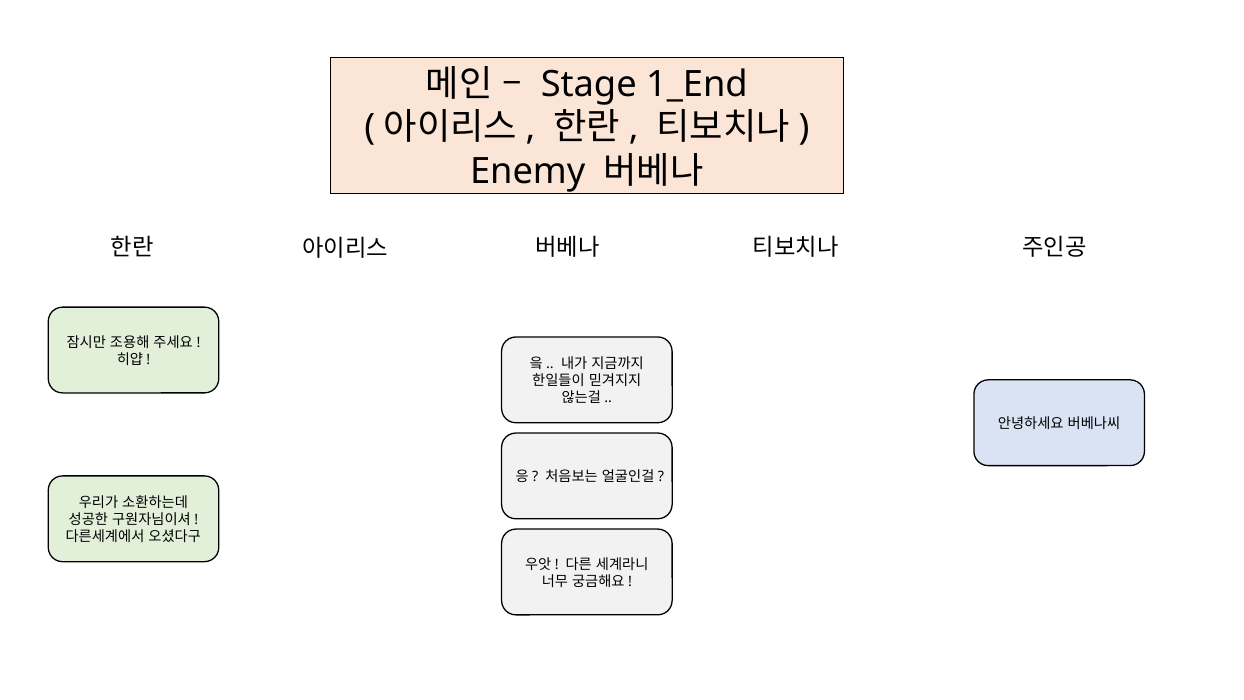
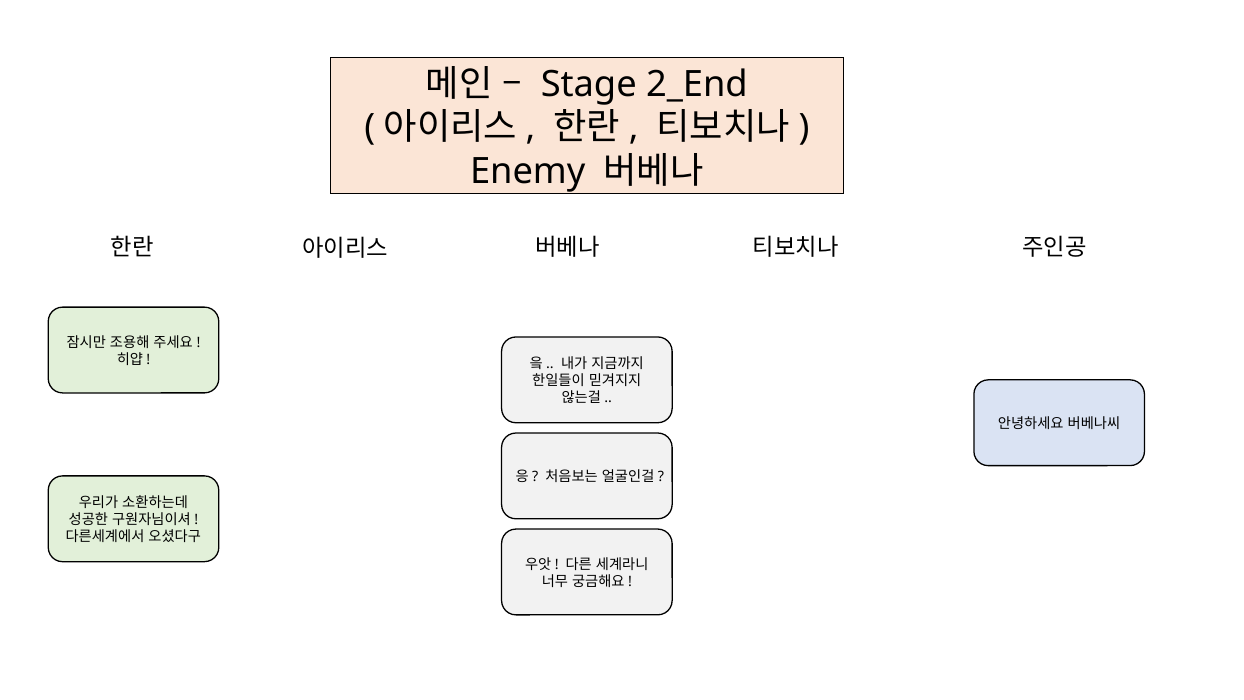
1_End: 1_End -> 2_End (697, 84)
